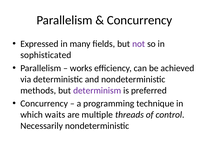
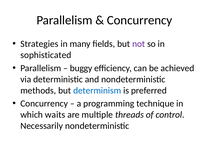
Expressed: Expressed -> Strategies (39, 44)
works: works -> buggy (81, 68)
determinism colour: purple -> blue (97, 90)
